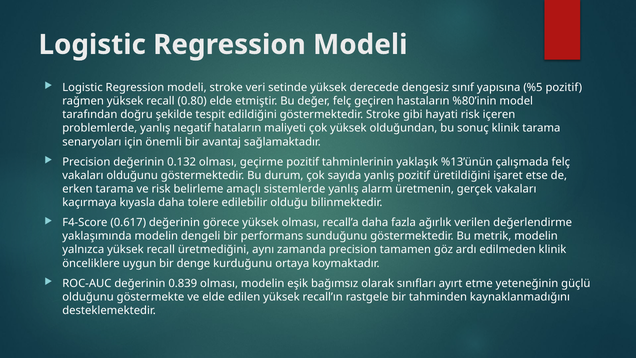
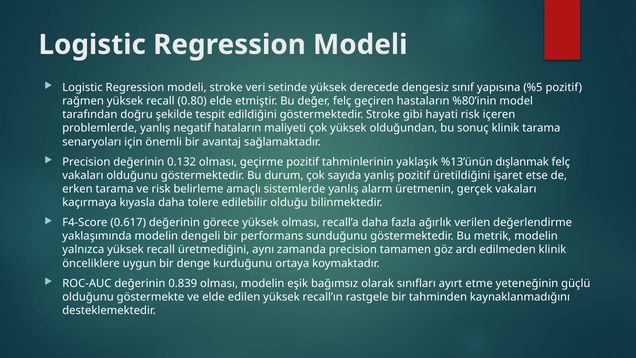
çalışmada: çalışmada -> dışlanmak (522, 162)
